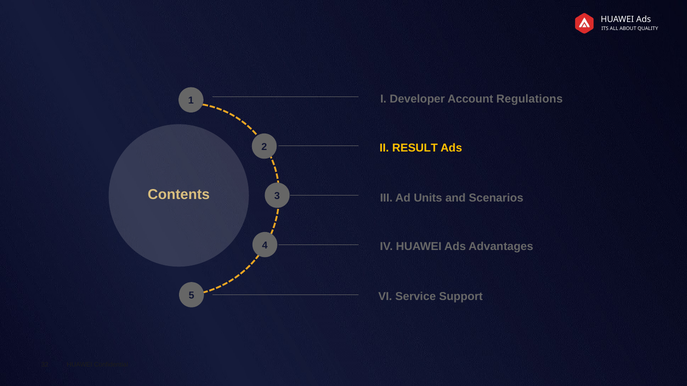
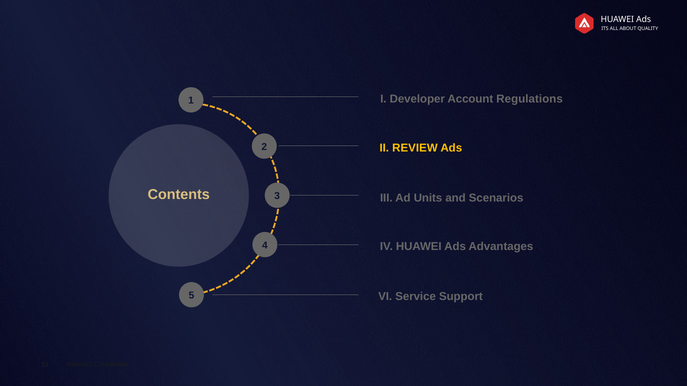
RESULT: RESULT -> REVIEW (415, 148)
